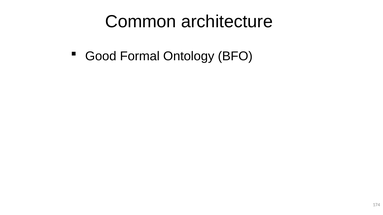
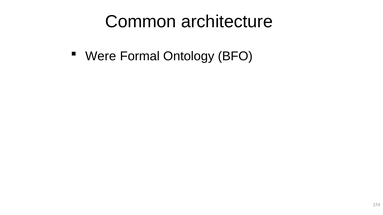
Good: Good -> Were (101, 56)
